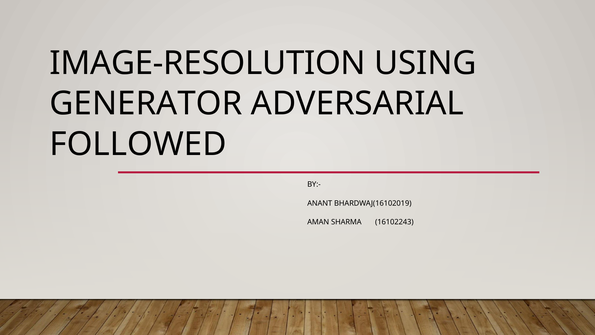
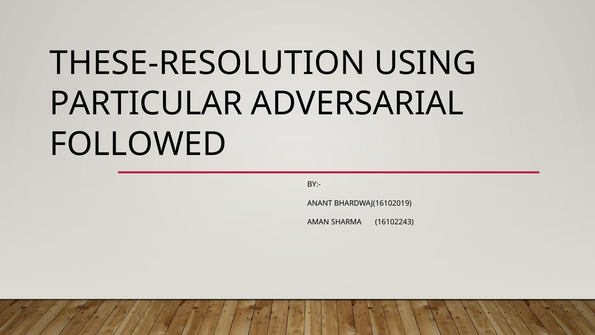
IMAGE-RESOLUTION: IMAGE-RESOLUTION -> THESE-RESOLUTION (207, 63)
GENERATOR: GENERATOR -> PARTICULAR (146, 104)
